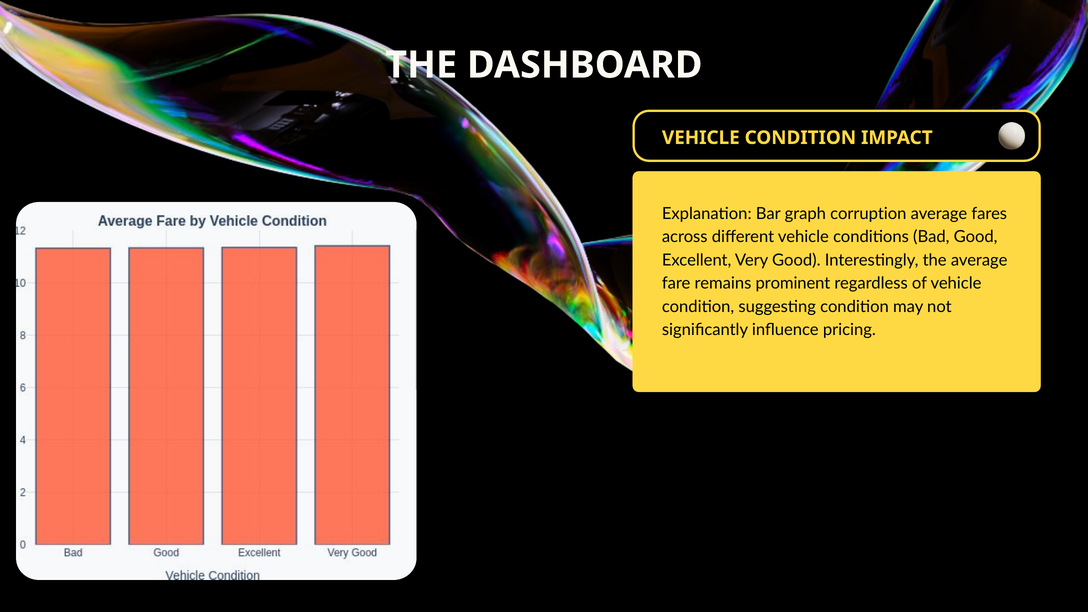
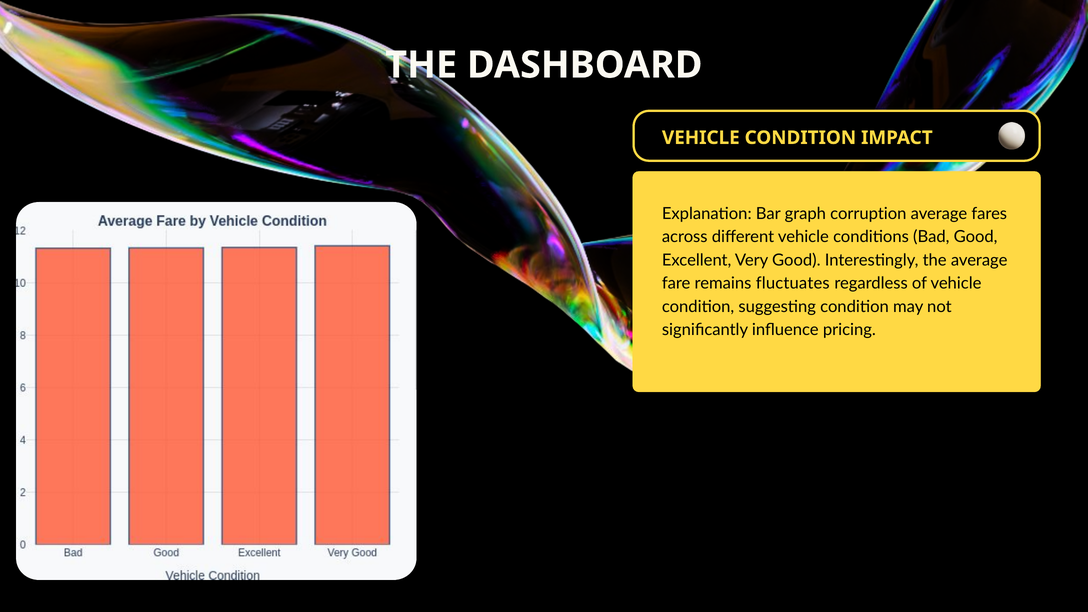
prominent: prominent -> fluctuates (793, 283)
